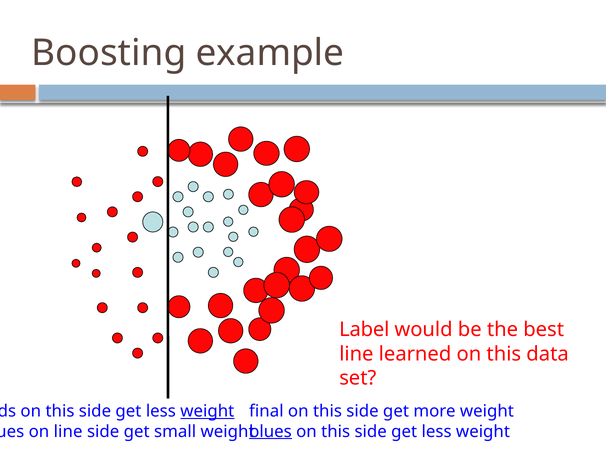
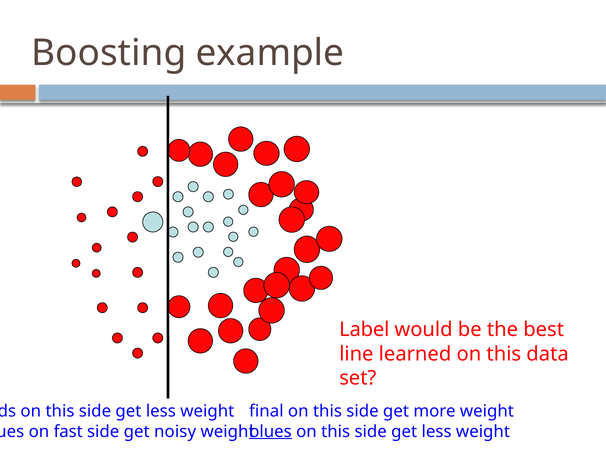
weight underline: present -> none (207, 412)
on line: line -> fast (68, 432)
small: small -> noisy (175, 432)
